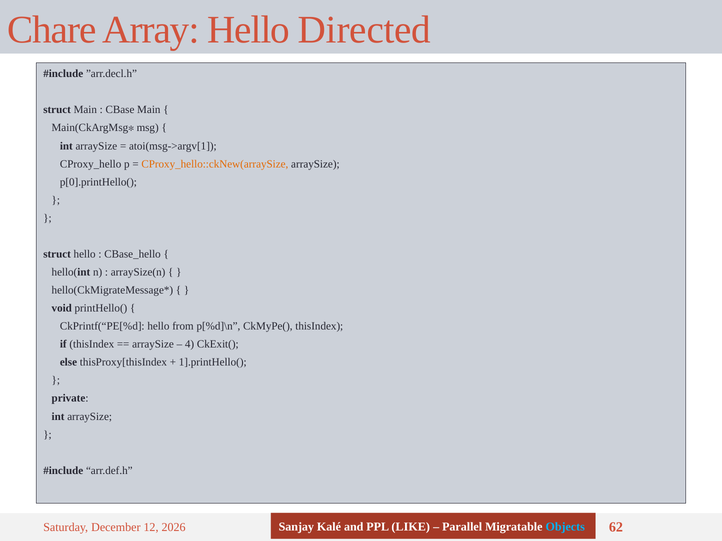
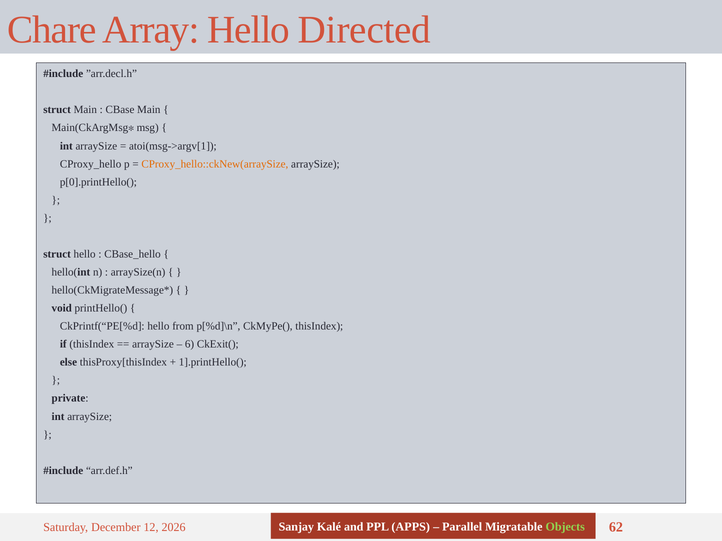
4: 4 -> 6 (190, 345)
LIKE: LIKE -> APPS (411, 527)
Objects colour: light blue -> light green (565, 527)
